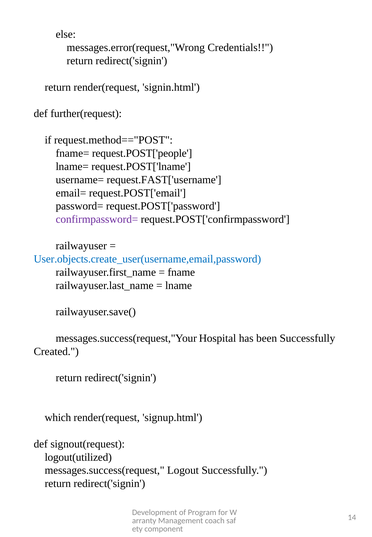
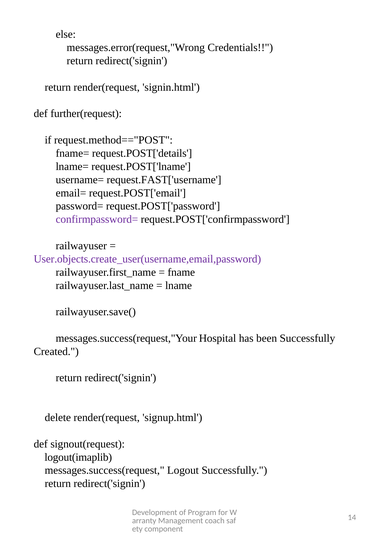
request.POST['people: request.POST['people -> request.POST['details (142, 153)
User.objects.create_user(username,email,password colour: blue -> purple (147, 259)
which: which -> delete (58, 418)
logout(utilized: logout(utilized -> logout(imaplib (78, 457)
